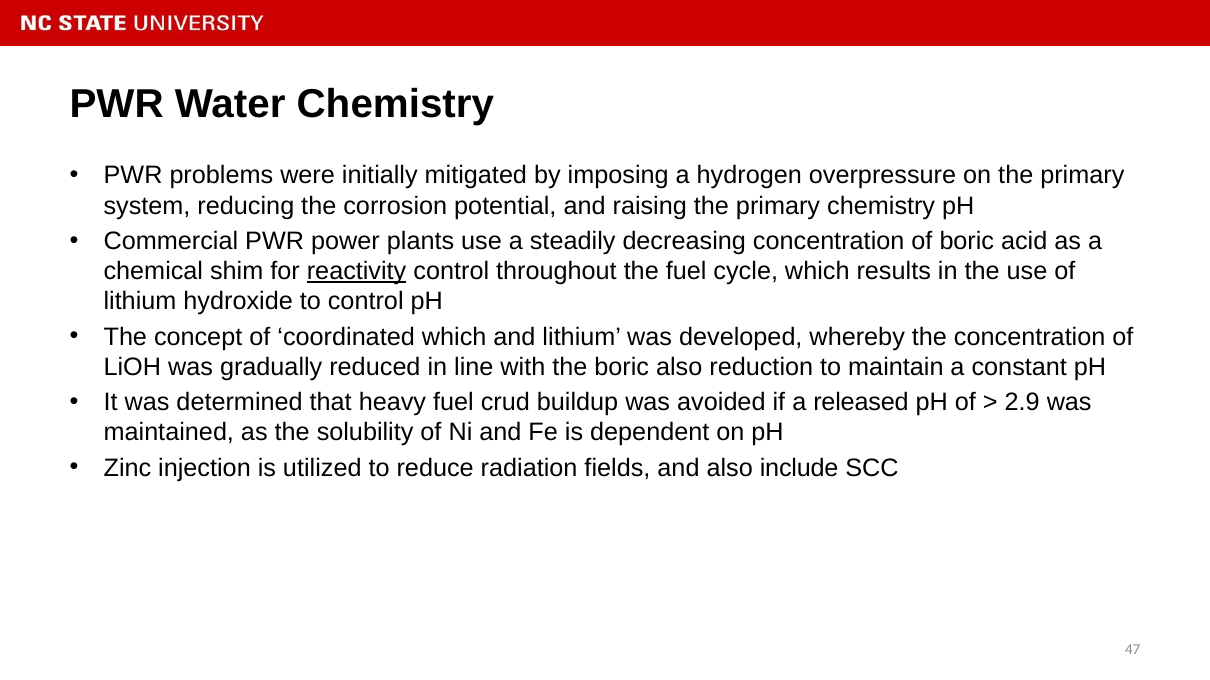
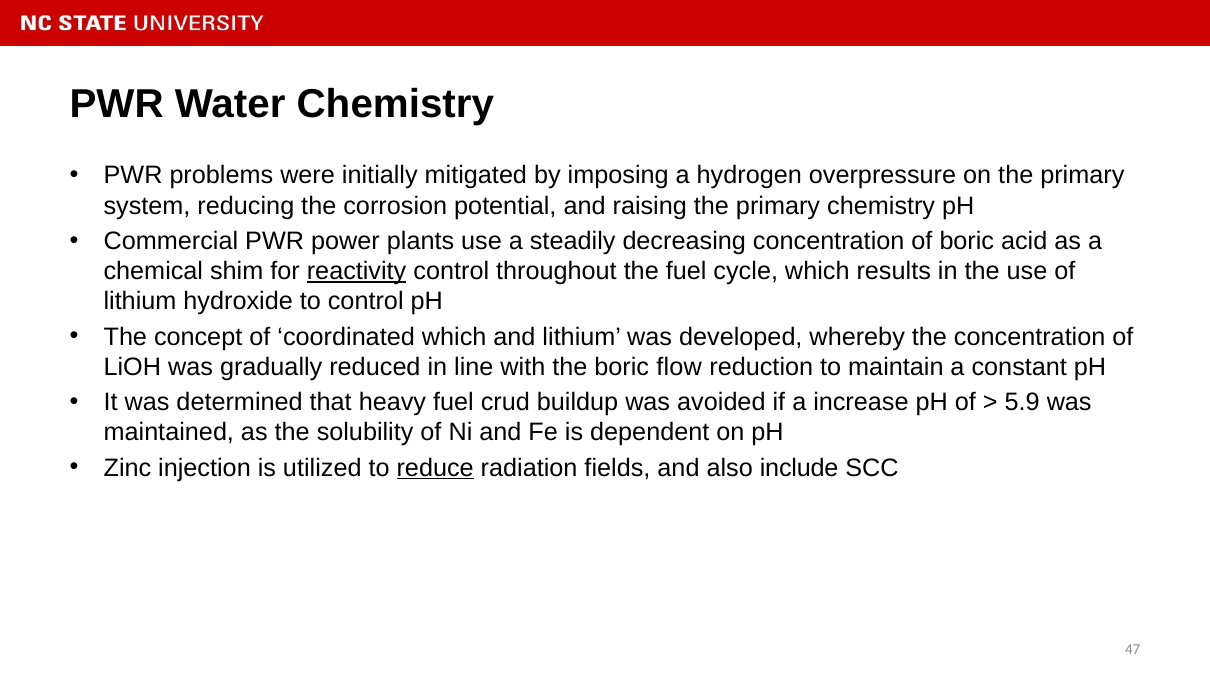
boric also: also -> flow (679, 367)
released: released -> increase (861, 403)
2.9: 2.9 -> 5.9 (1022, 403)
reduce underline: none -> present (435, 468)
